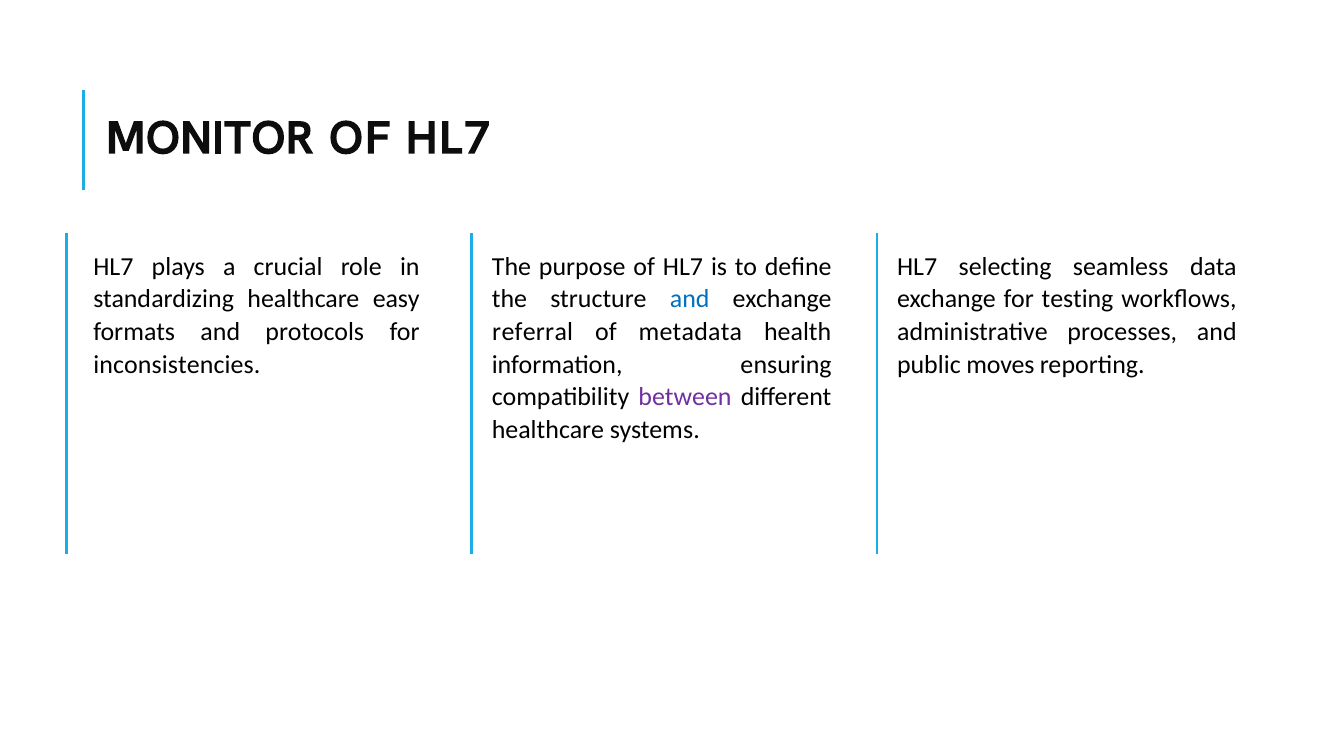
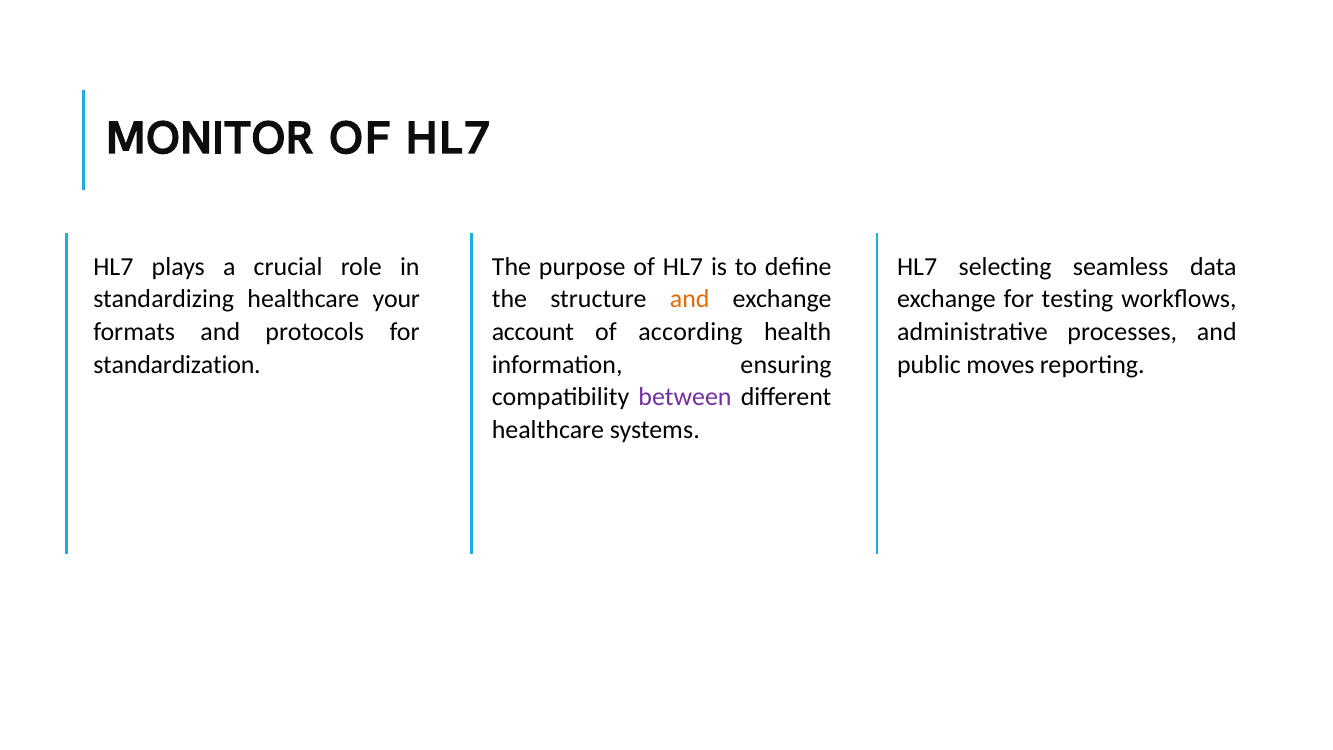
easy: easy -> your (396, 299)
and colour: blue -> orange (690, 299)
referral: referral -> account (533, 332)
metadata: metadata -> according (690, 332)
inconsistencies: inconsistencies -> standardization (177, 365)
